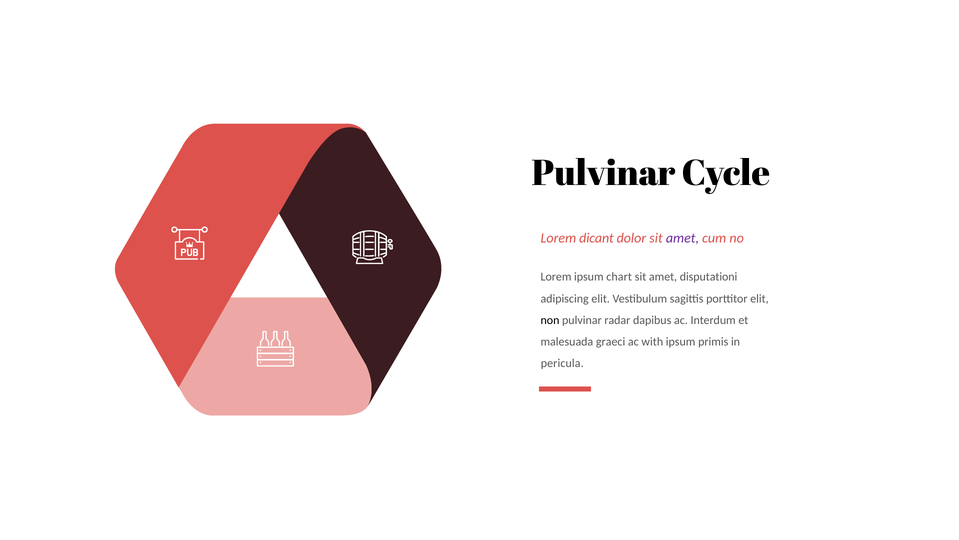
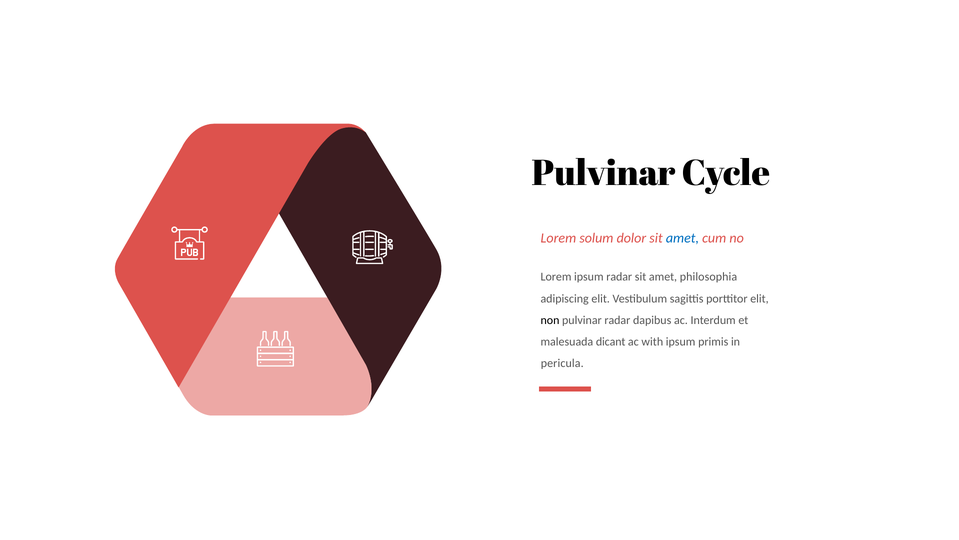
dicant: dicant -> solum (596, 238)
amet colour: purple -> blue (682, 238)
ipsum chart: chart -> radar (619, 277)
disputationi: disputationi -> philosophia (708, 277)
graeci: graeci -> dicant (611, 341)
